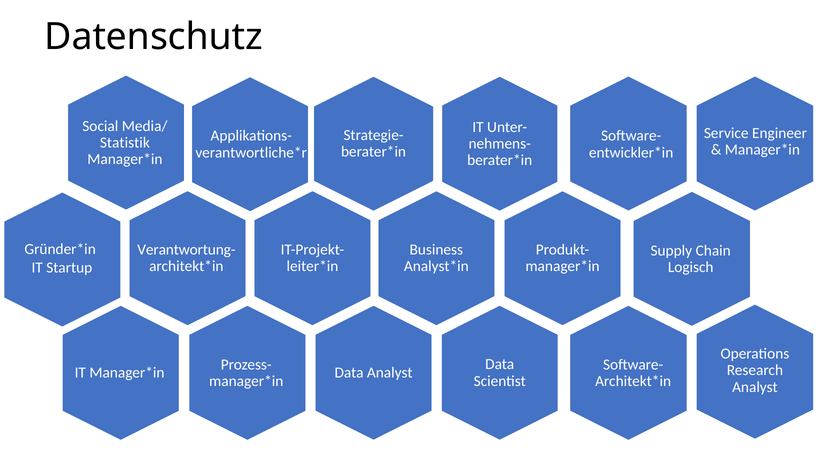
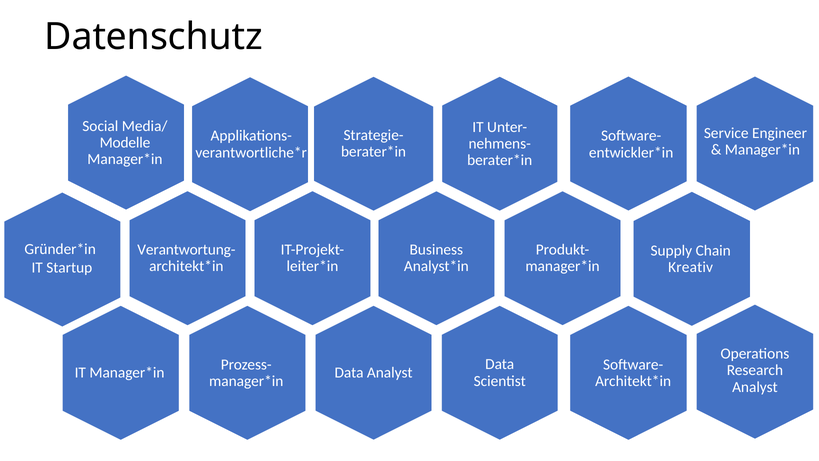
Statistik: Statistik -> Modelle (125, 142)
Logisch: Logisch -> Kreativ (691, 267)
